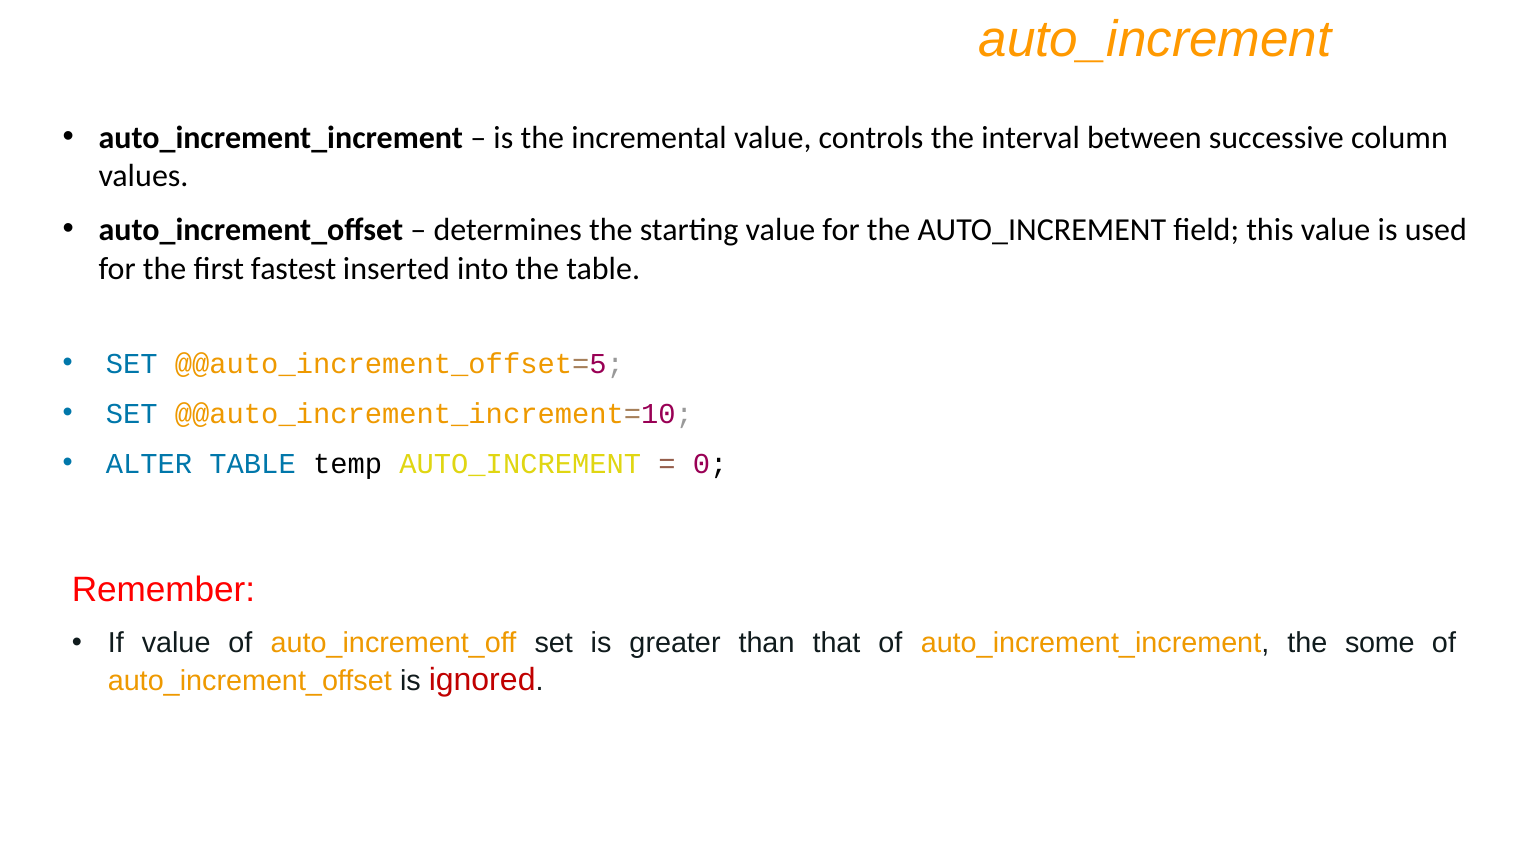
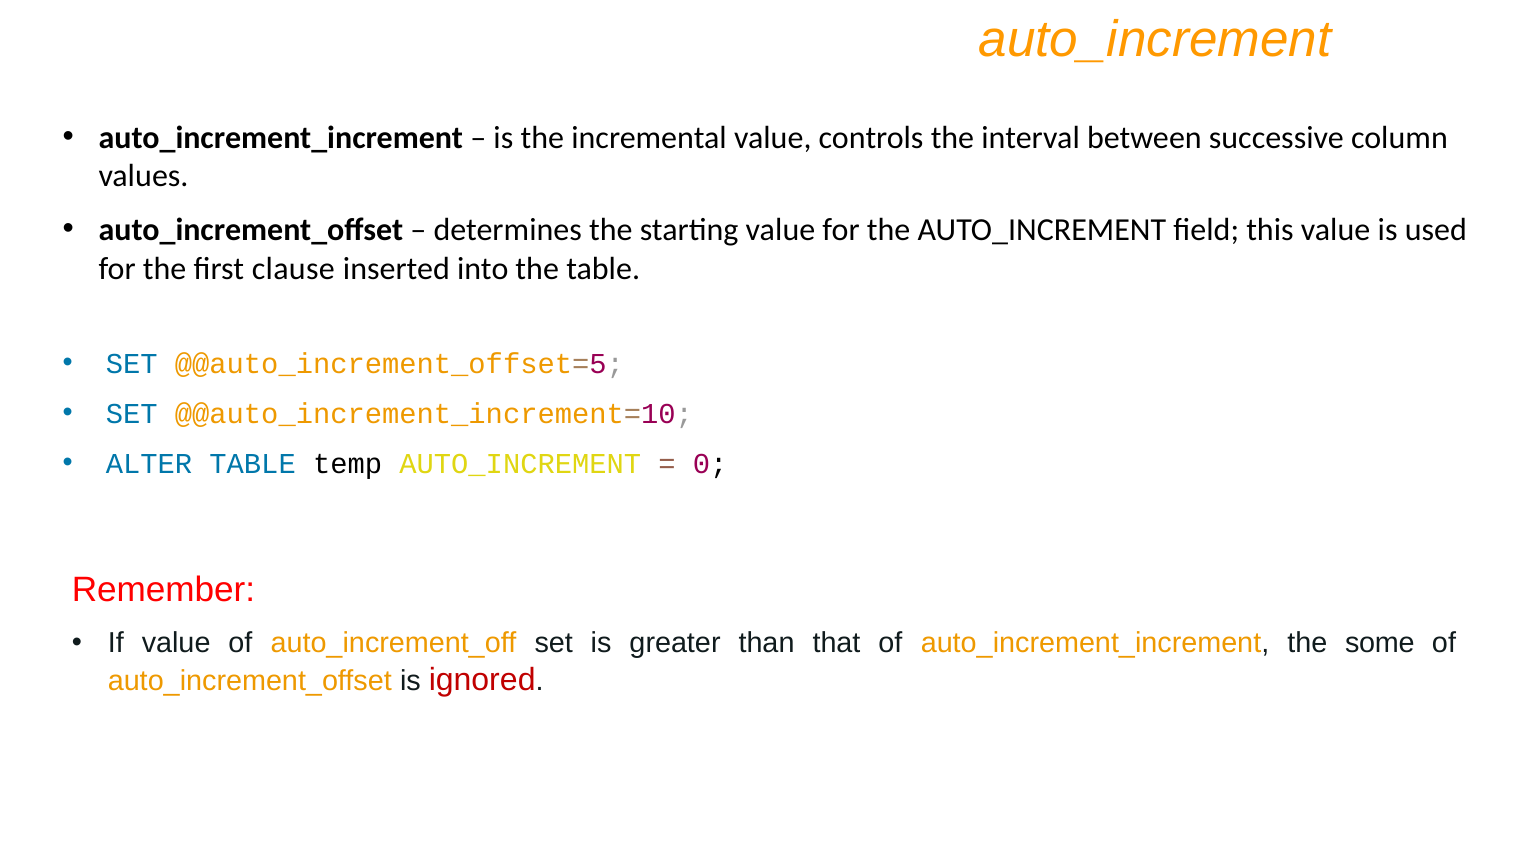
fastest: fastest -> clause (293, 268)
